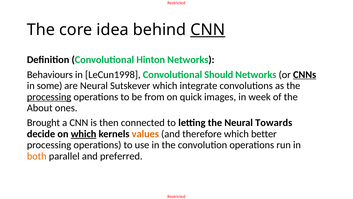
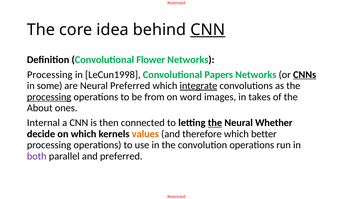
Hinton: Hinton -> Flower (151, 60)
Behaviours: Behaviours -> Processing (50, 74)
Should: Should -> Papers (219, 74)
Neural Sutskever: Sutskever -> Preferred (130, 86)
integrate underline: none -> present (198, 86)
quick: quick -> word (191, 97)
week: week -> takes (260, 97)
Brought: Brought -> Internal (43, 123)
the underline: none -> present (215, 123)
Towards: Towards -> Whether (274, 123)
which underline: present -> none (84, 134)
both colour: orange -> purple (37, 156)
